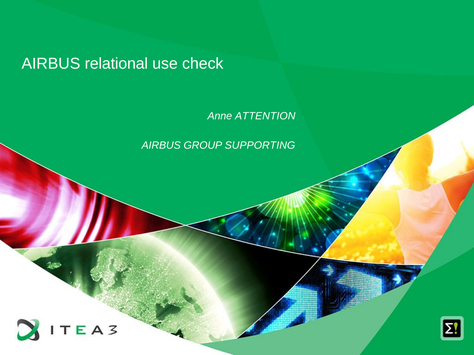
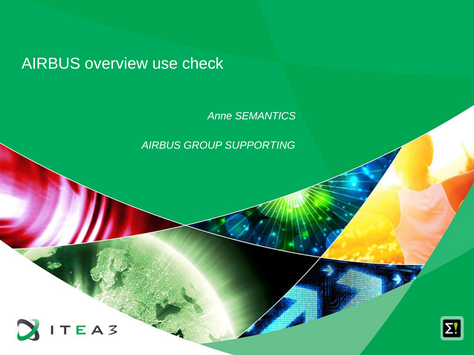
relational: relational -> overview (116, 64)
ATTENTION: ATTENTION -> SEMANTICS (265, 116)
